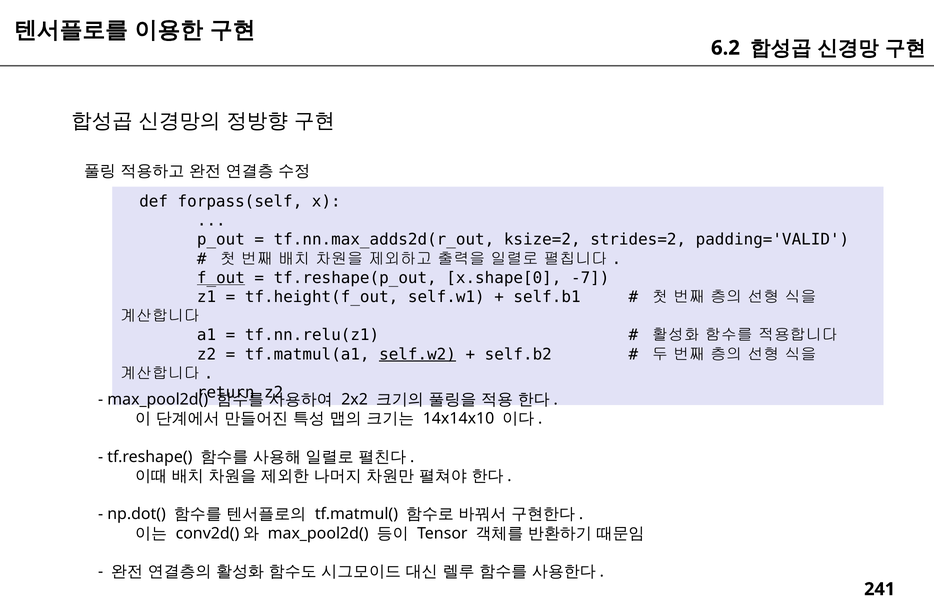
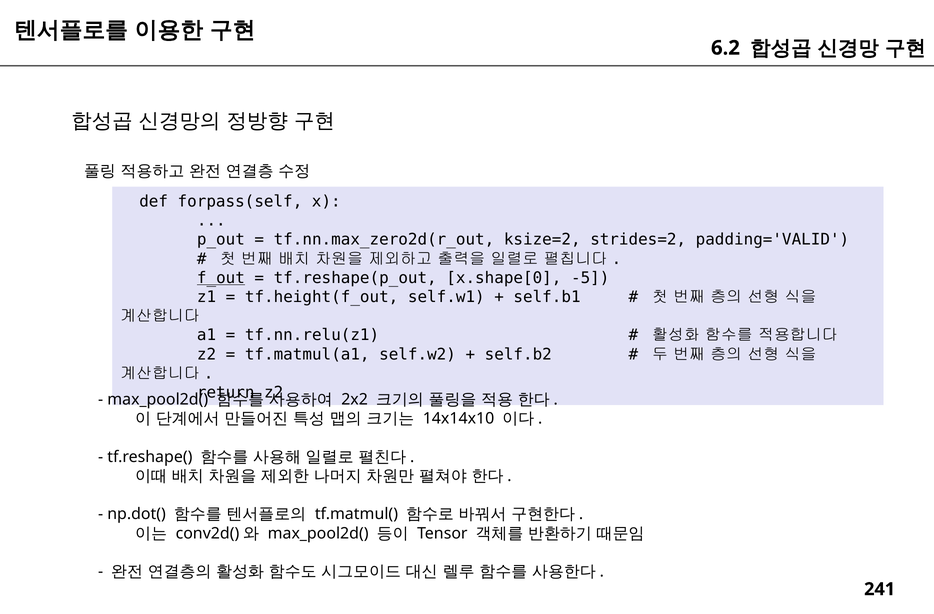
tf.nn.max_adds2d(r_out: tf.nn.max_adds2d(r_out -> tf.nn.max_zero2d(r_out (384, 239)
-7: -7 -> -5 (590, 278)
self.w2 underline: present -> none (418, 354)
